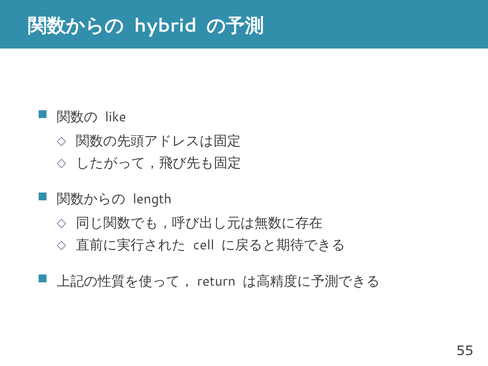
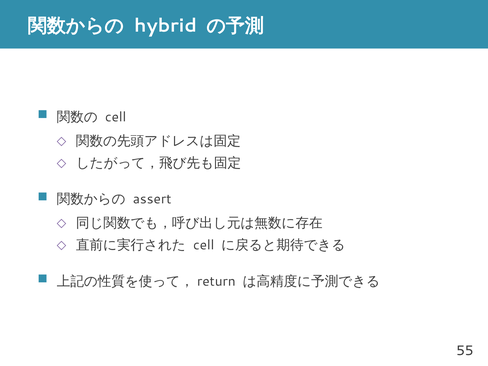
like: like -> cell (116, 117)
length: length -> assert (152, 199)
